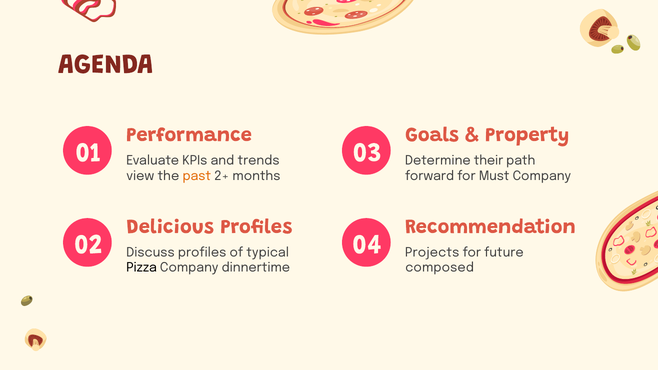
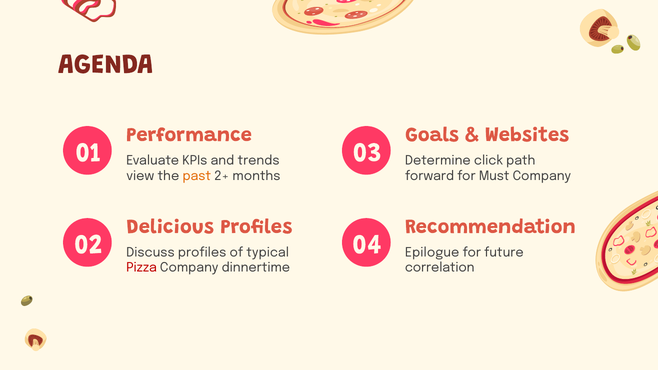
Property: Property -> Websites (527, 134)
their: their -> click (488, 161)
Projects: Projects -> Epilogue (432, 253)
Pizza colour: black -> red (142, 268)
composed: composed -> correlation (440, 268)
